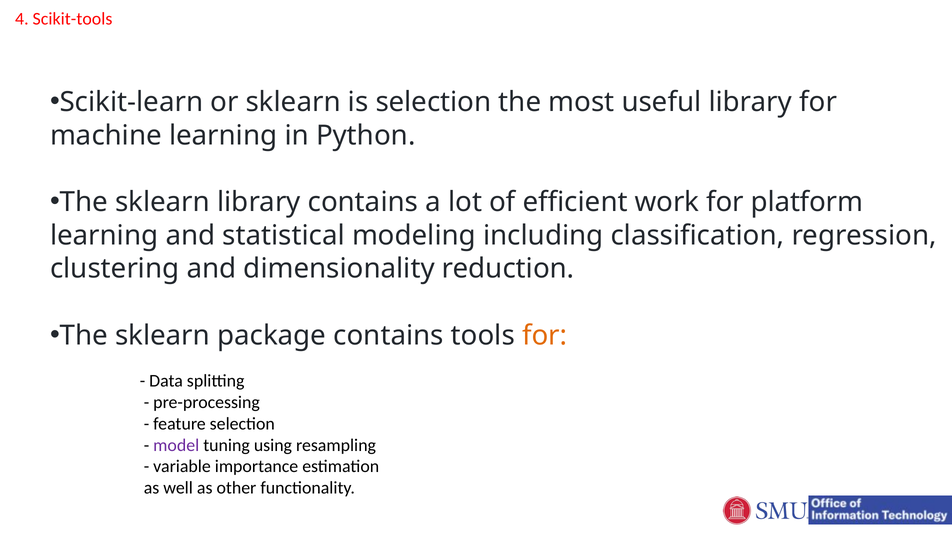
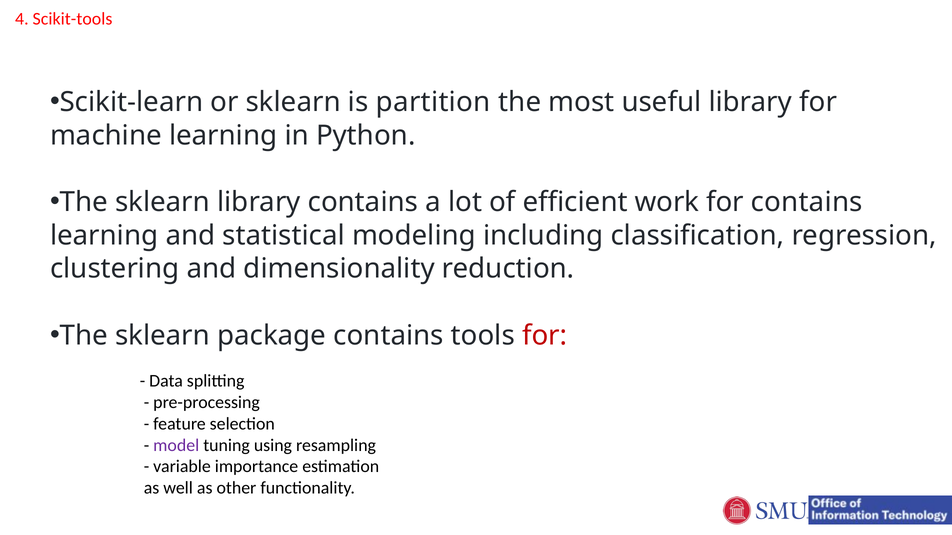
is selection: selection -> partition (433, 102)
for platform: platform -> contains (807, 202)
for colour: orange -> red (545, 336)
